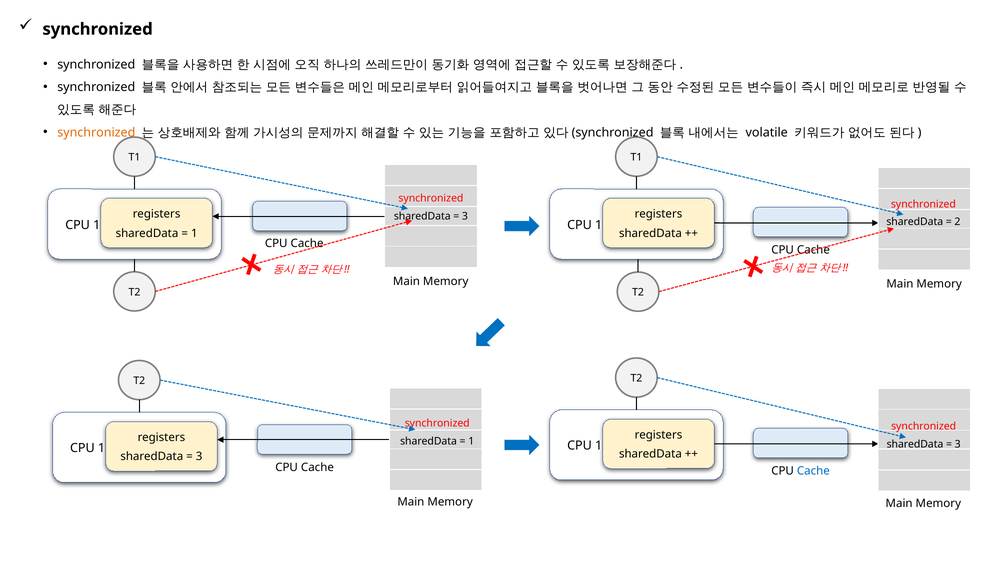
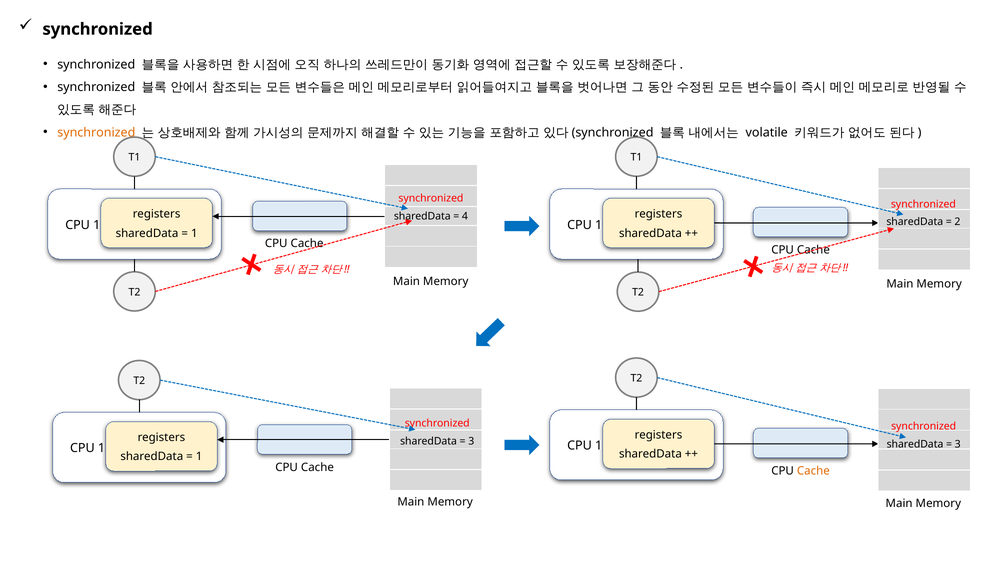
3: 3 -> 4 (465, 216)
1: 1 -> 3 (471, 441)
3: 3 -> 1 (199, 456)
Cache colour: blue -> orange (813, 470)
